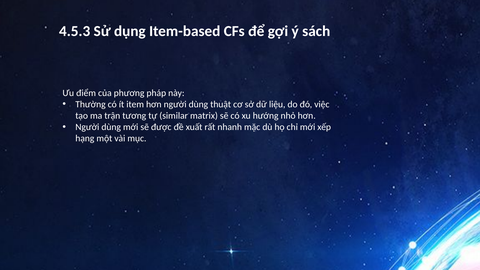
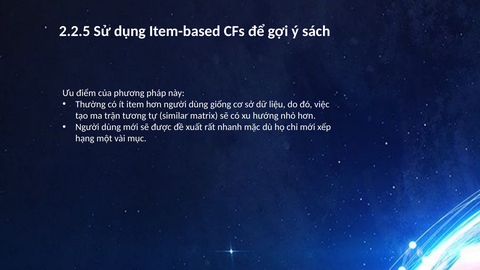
4.5.3: 4.5.3 -> 2.2.5 (75, 31)
thuật: thuật -> giống (221, 104)
